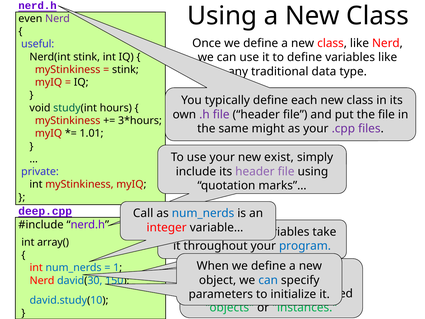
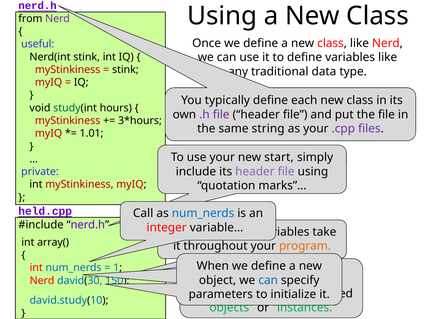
even: even -> from (30, 19)
might: might -> string (268, 129)
exist: exist -> start (279, 157)
deep.cpp: deep.cpp -> held.cpp (45, 211)
program colour: blue -> orange (305, 246)
